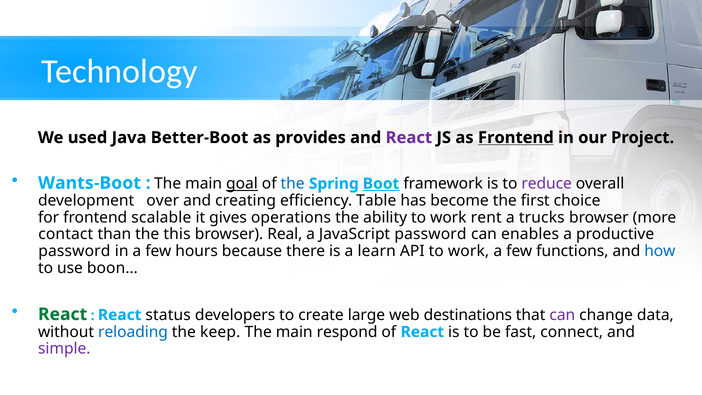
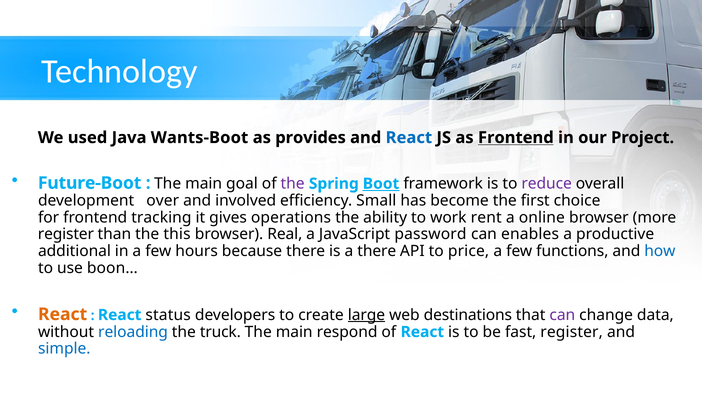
Better-Boot: Better-Boot -> Wants-Boot (200, 138)
React colour: purple -> blue (409, 138)
Wants-Boot: Wants-Boot -> Future-Boot (90, 183)
goal underline: present -> none (242, 184)
the colour: blue -> purple (293, 184)
creating: creating -> involved (246, 201)
Table: Table -> Small (376, 201)
scalable: scalable -> tracking (161, 217)
trucks: trucks -> online (542, 217)
contact: contact -> register (66, 234)
password: password -> additional (74, 251)
a learn: learn -> there (377, 251)
API to work: work -> price (469, 251)
React colour: green -> orange (63, 314)
large underline: none -> present (366, 315)
keep: keep -> truck (220, 332)
fast connect: connect -> register (572, 332)
simple colour: purple -> blue (64, 349)
